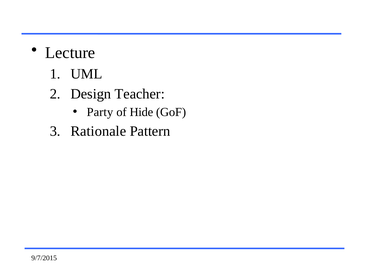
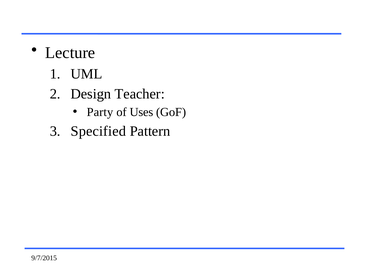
Hide: Hide -> Uses (141, 112)
Rationale: Rationale -> Specified (98, 131)
